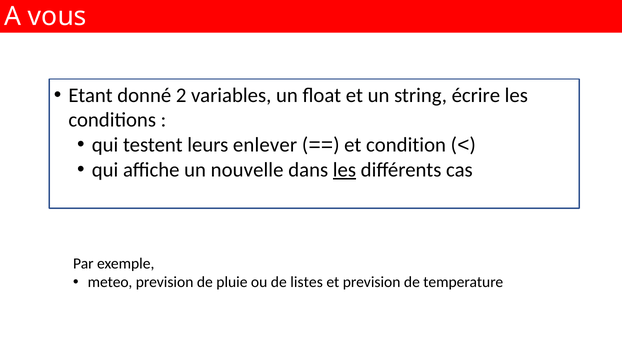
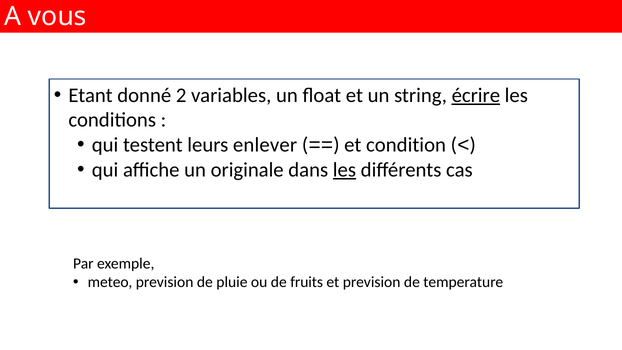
écrire underline: none -> present (476, 95)
nouvelle: nouvelle -> originale (247, 170)
listes: listes -> fruits (307, 282)
